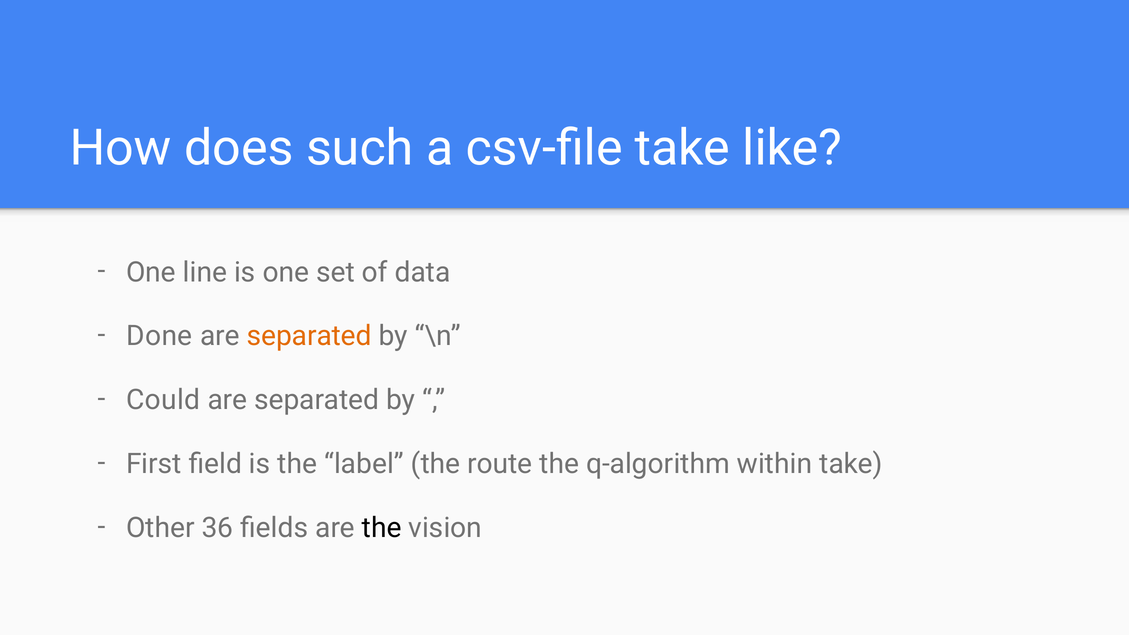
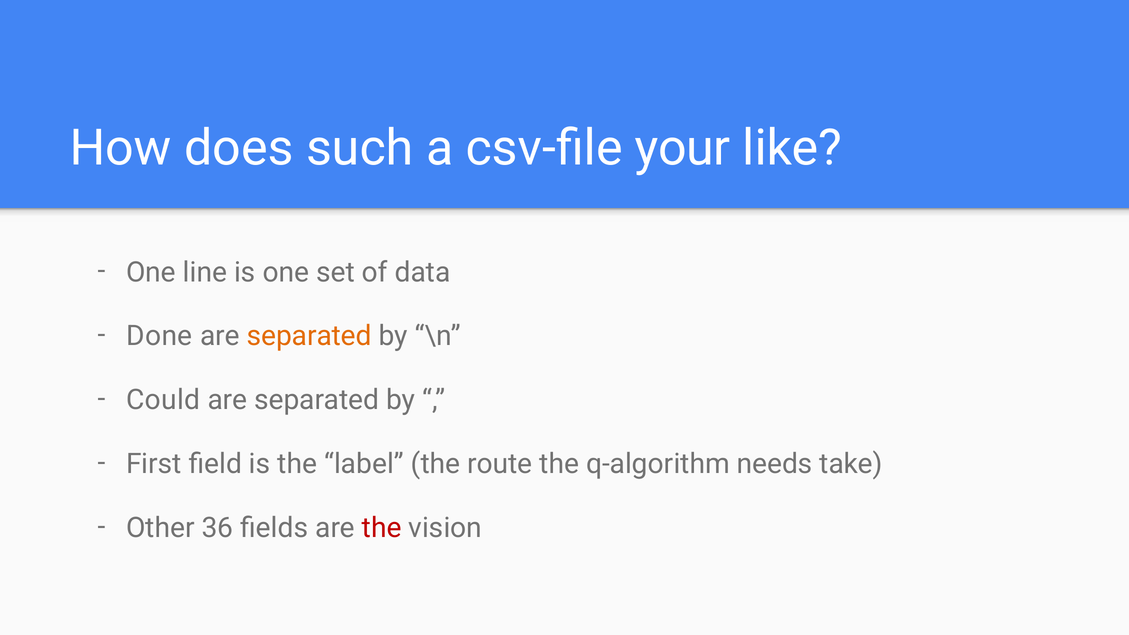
csv-file take: take -> your (683, 148)
within: within -> needs (775, 464)
the colour: black -> red (382, 528)
